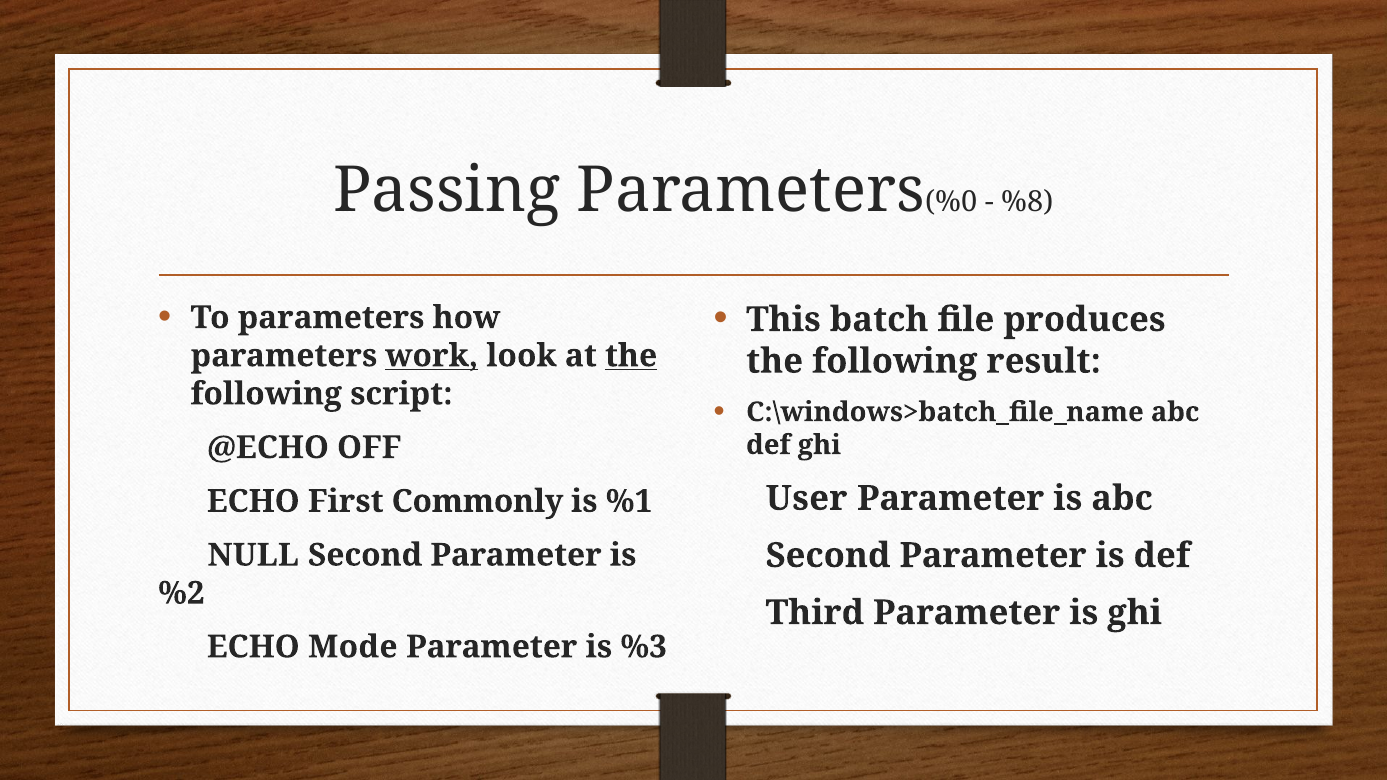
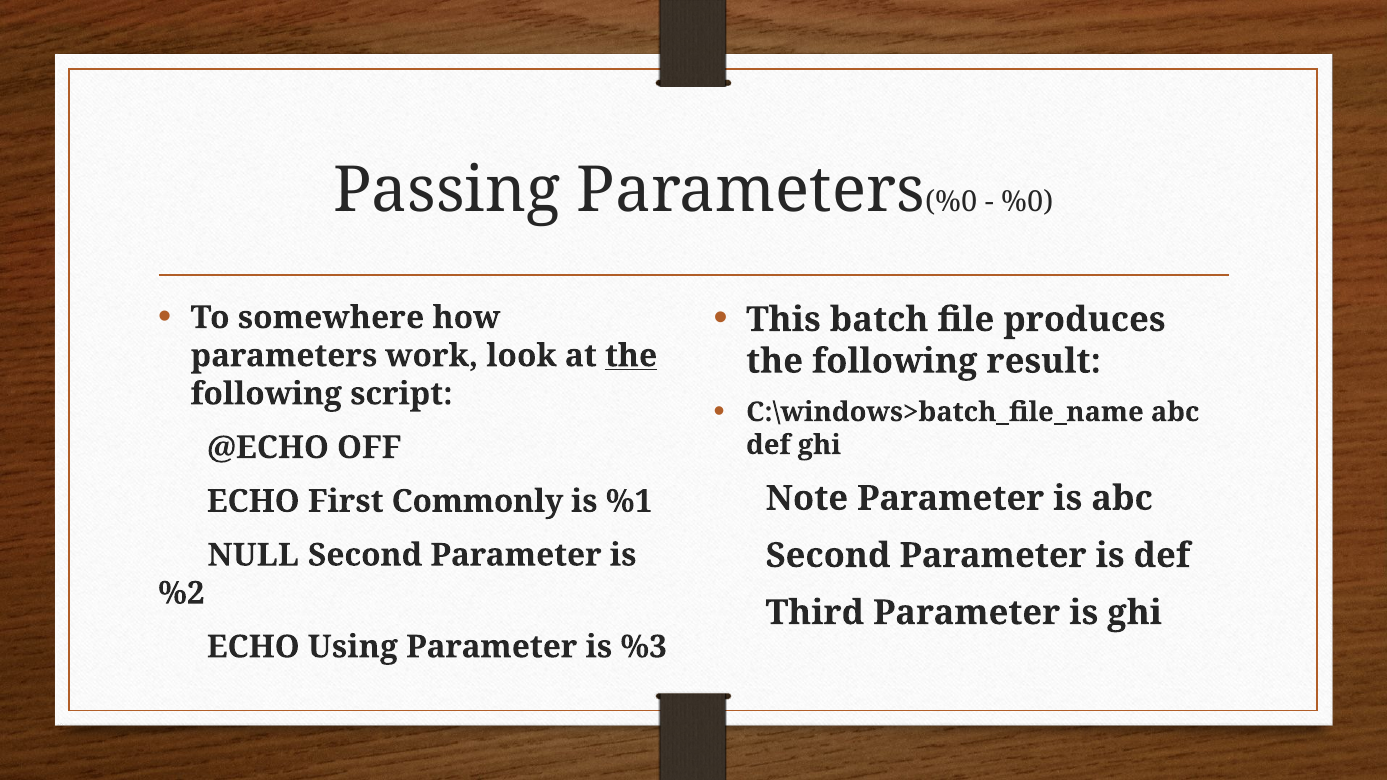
%8: %8 -> %0 (1027, 202)
To parameters: parameters -> somewhere (331, 318)
work underline: present -> none (432, 356)
User: User -> Note (807, 498)
Mode: Mode -> Using (353, 647)
